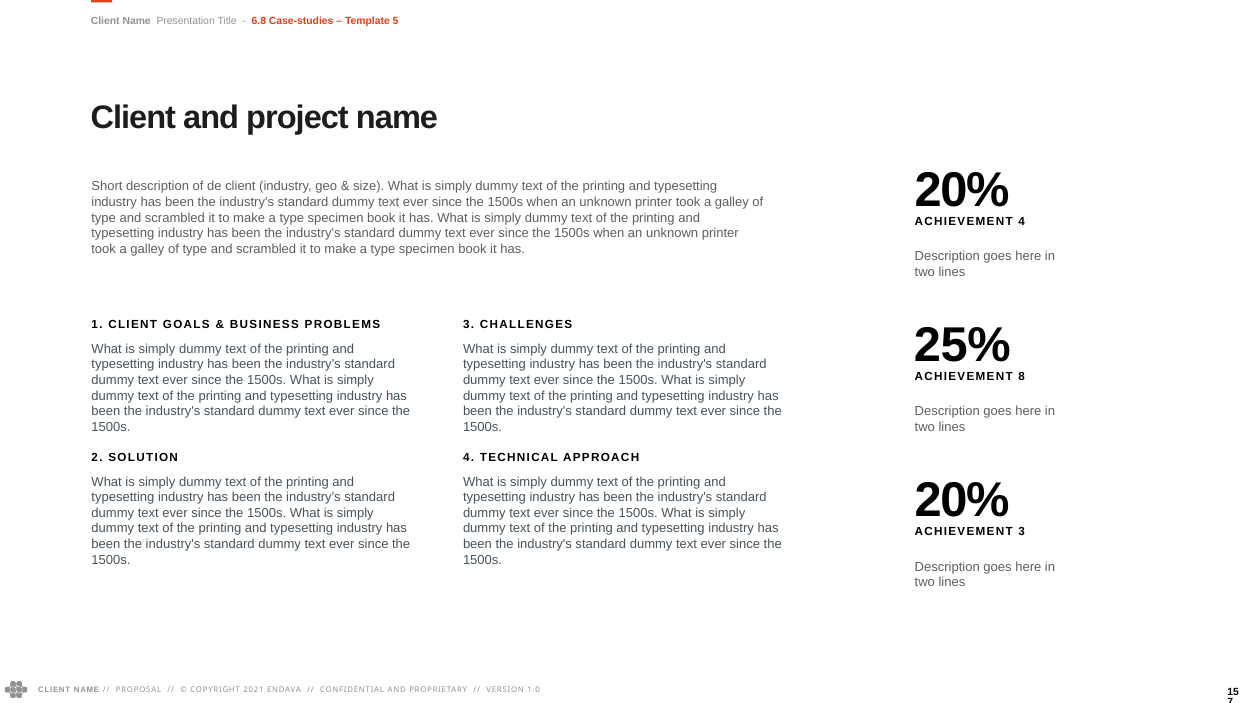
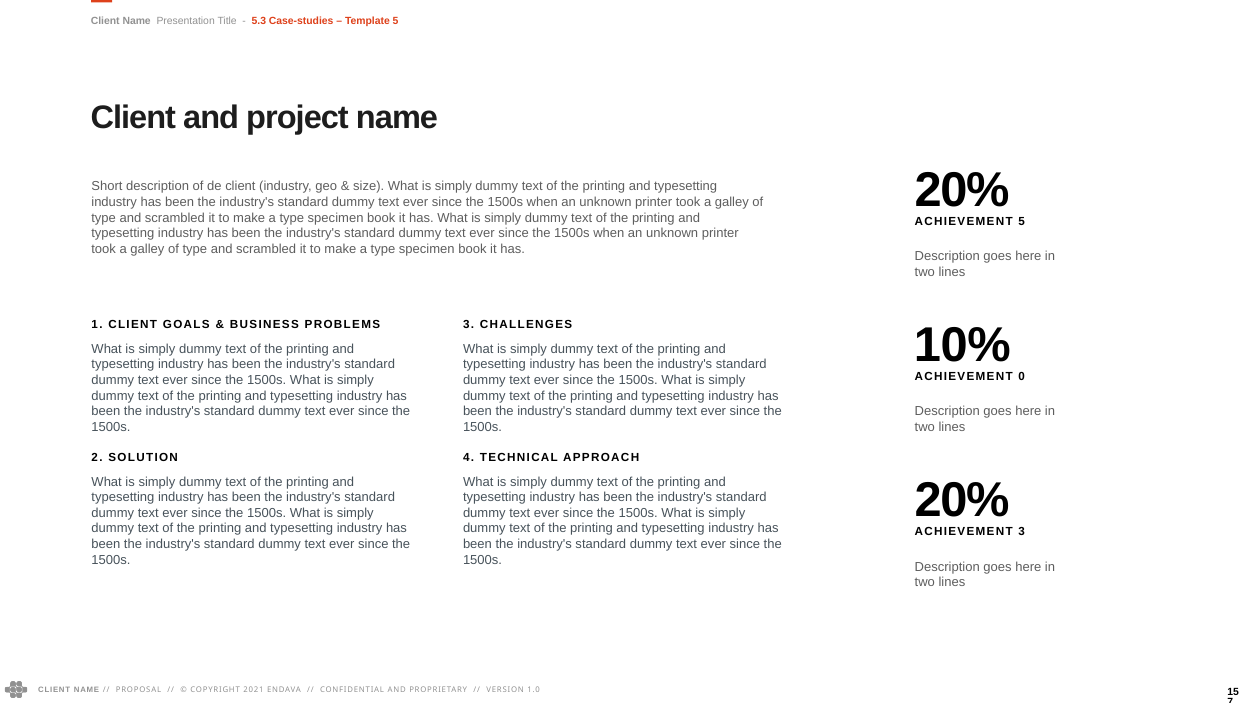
6.8: 6.8 -> 5.3 (259, 21)
ACHIEVEMENT 4: 4 -> 5 (1022, 222)
25%: 25% -> 10% (962, 345)
8: 8 -> 0 (1022, 377)
